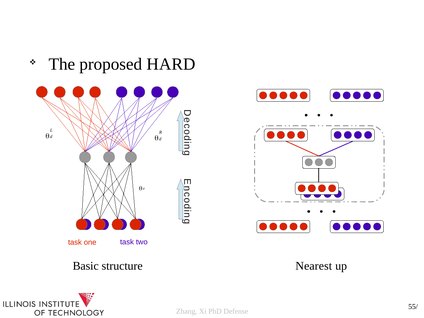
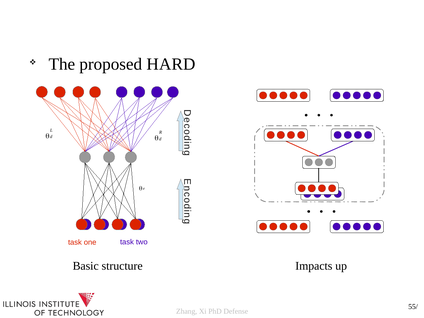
Nearest: Nearest -> Impacts (314, 266)
